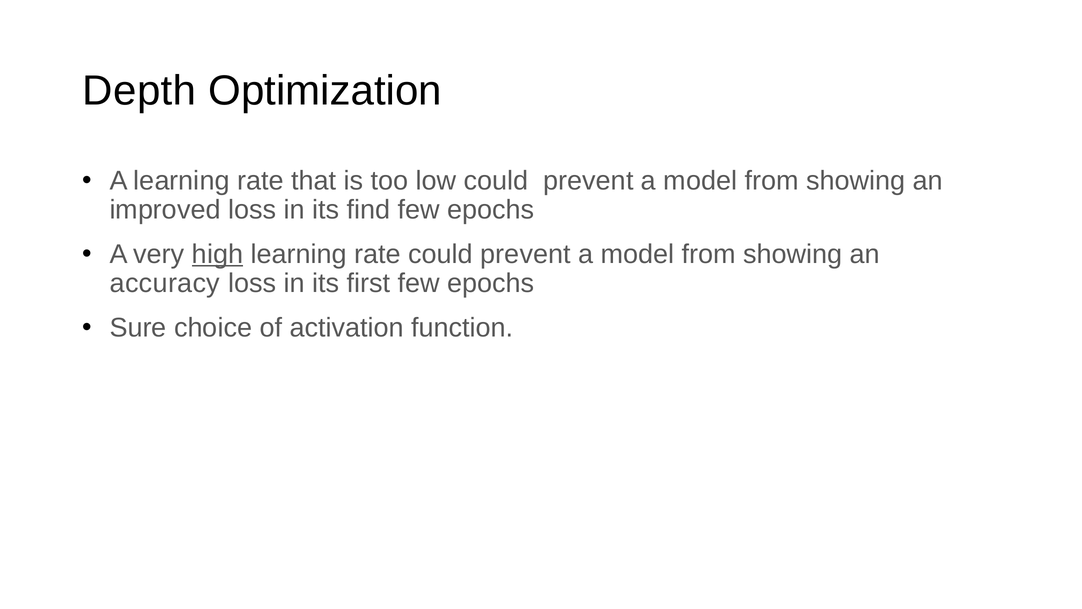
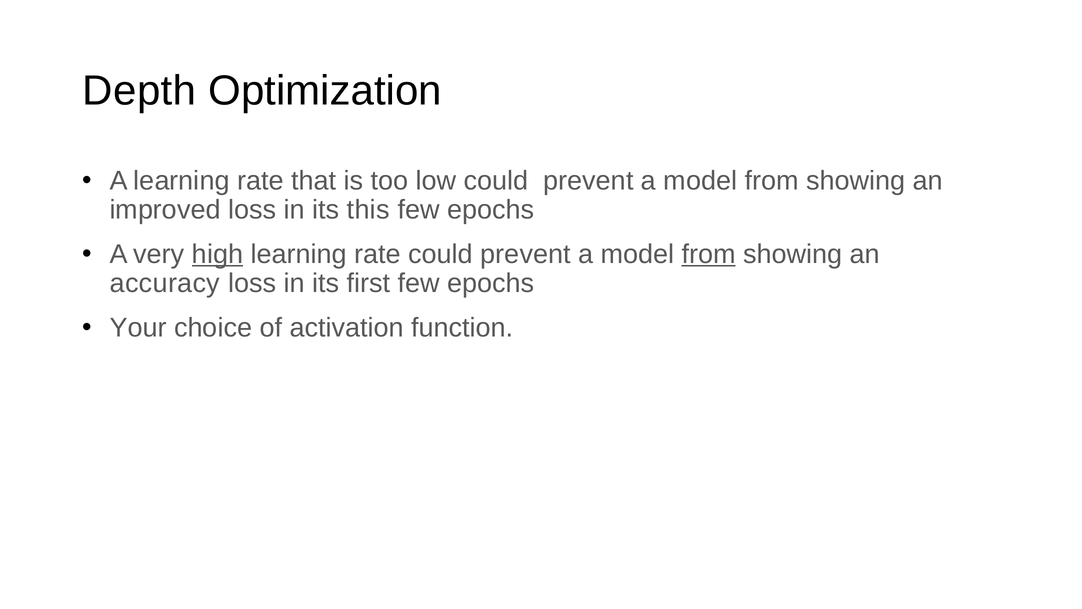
find: find -> this (368, 210)
from underline: none -> present (709, 254)
Sure: Sure -> Your (138, 327)
